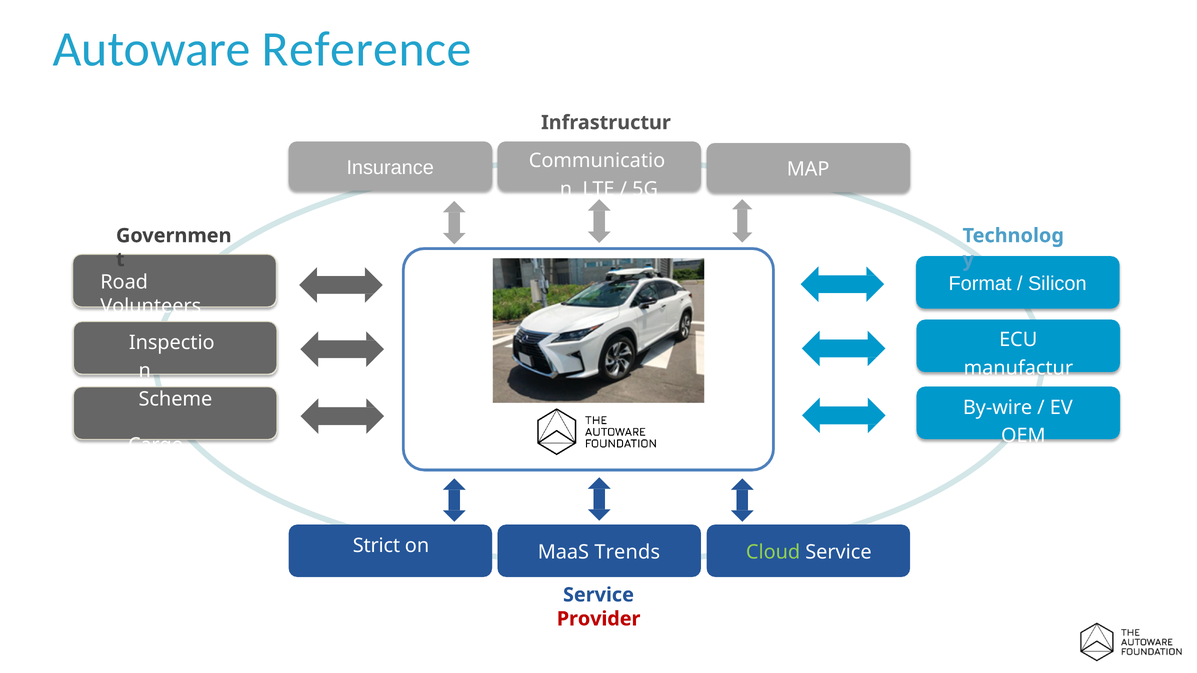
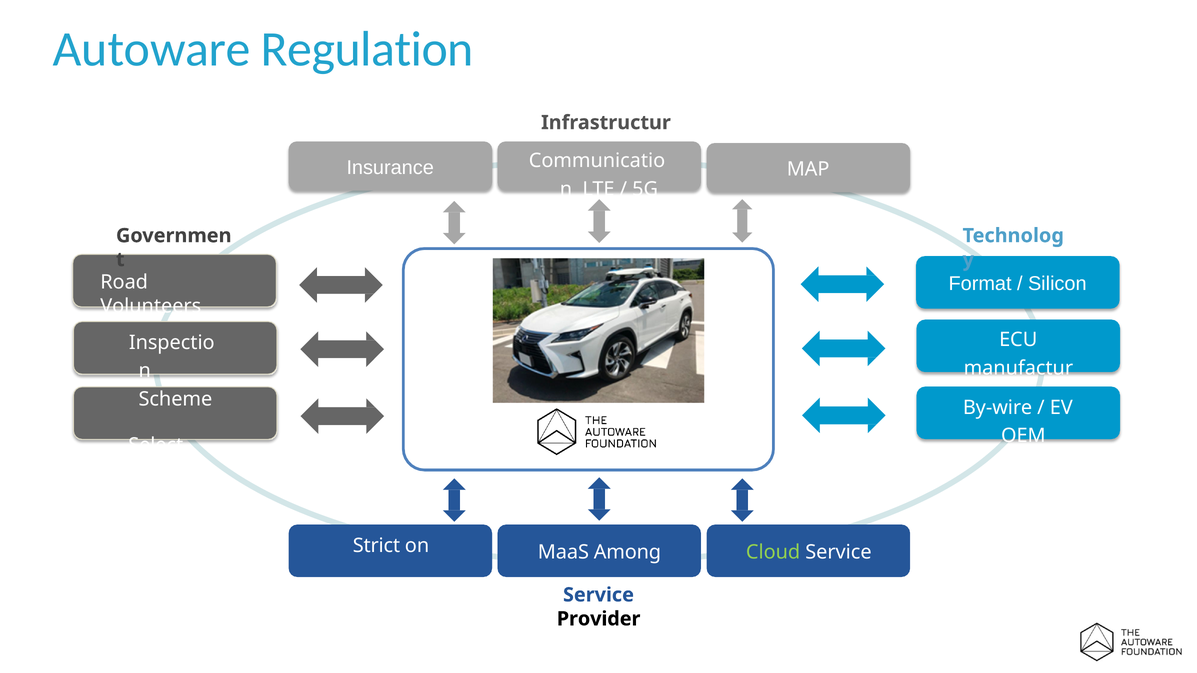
Reference: Reference -> Regulation (367, 49)
Cargo: Cargo -> Select (156, 445)
Trends: Trends -> Among (627, 552)
Provider colour: red -> black (599, 619)
